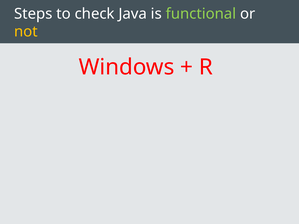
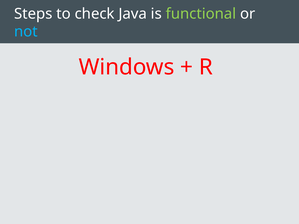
not colour: yellow -> light blue (26, 32)
